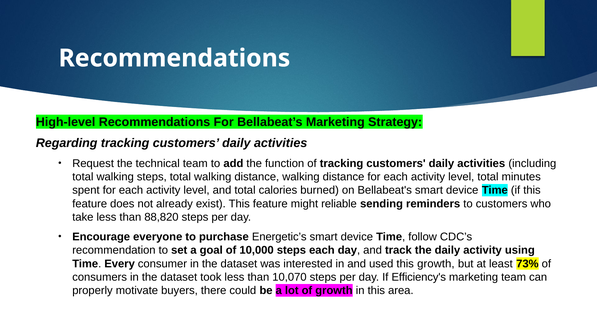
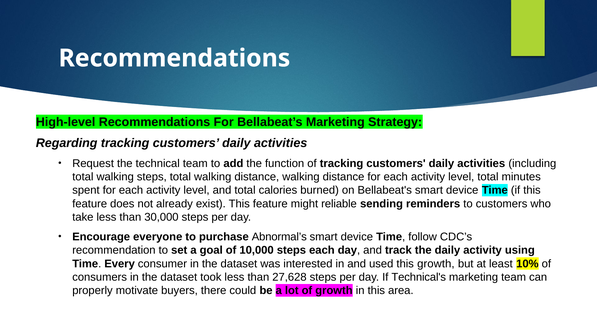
88,820: 88,820 -> 30,000 (161, 217)
Energetic’s: Energetic’s -> Abnormal’s (279, 237)
73%: 73% -> 10% (527, 264)
10,070: 10,070 -> 27,628 (289, 277)
Efficiency's: Efficiency's -> Technical's (419, 277)
